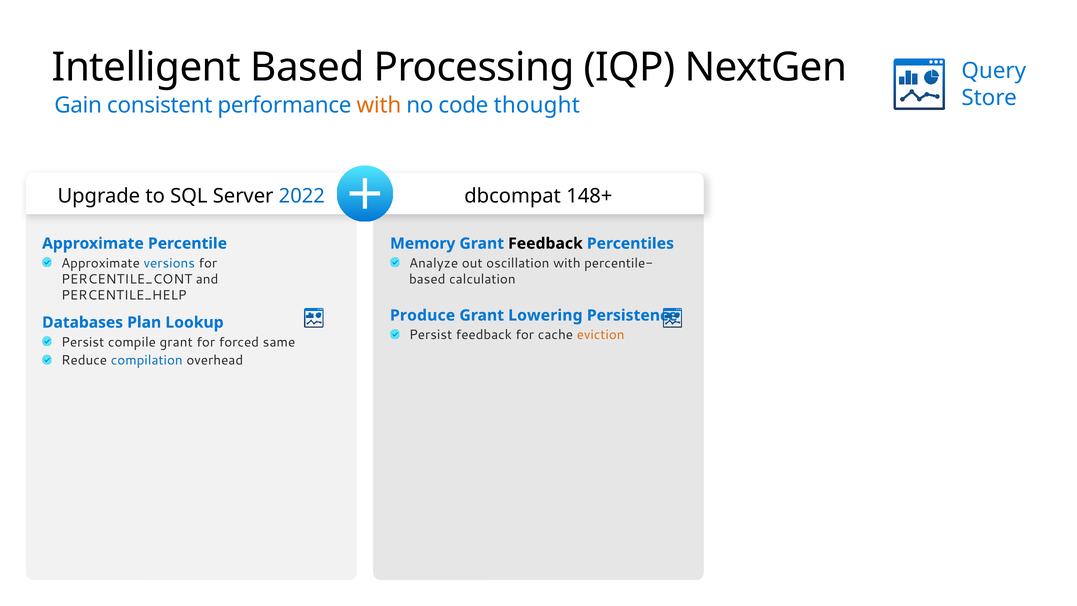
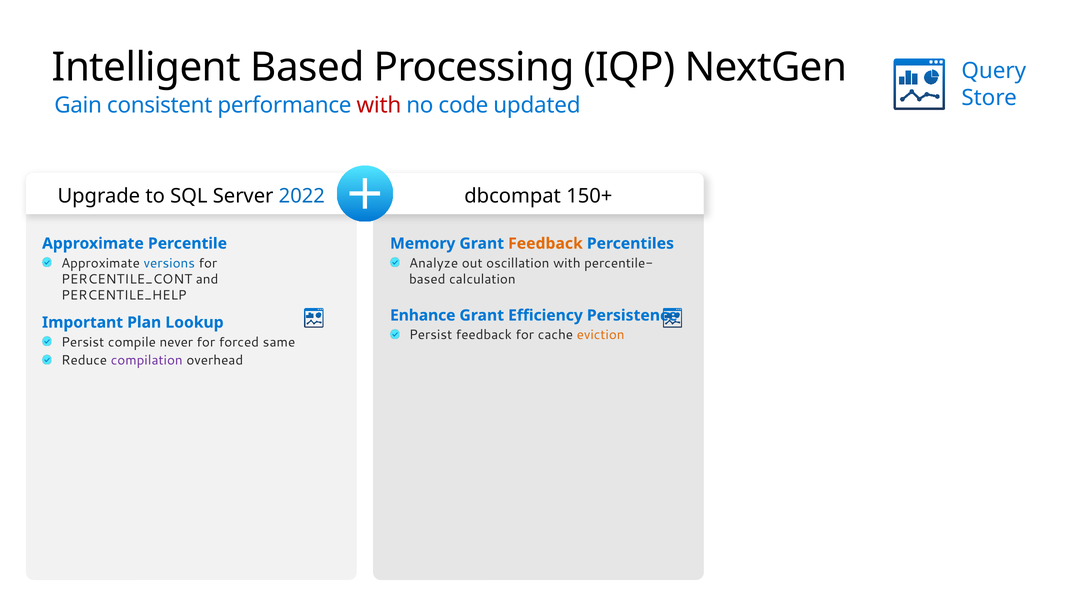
with colour: orange -> red (379, 105)
thought: thought -> updated (537, 105)
148+: 148+ -> 150+ (589, 196)
Feedback colour: black -> orange (545, 243)
Produce: Produce -> Enhance (423, 315)
Lowering: Lowering -> Efficiency (545, 315)
Databases: Databases -> Important (83, 322)
compile grant: grant -> never (176, 342)
compilation colour: blue -> purple (147, 360)
